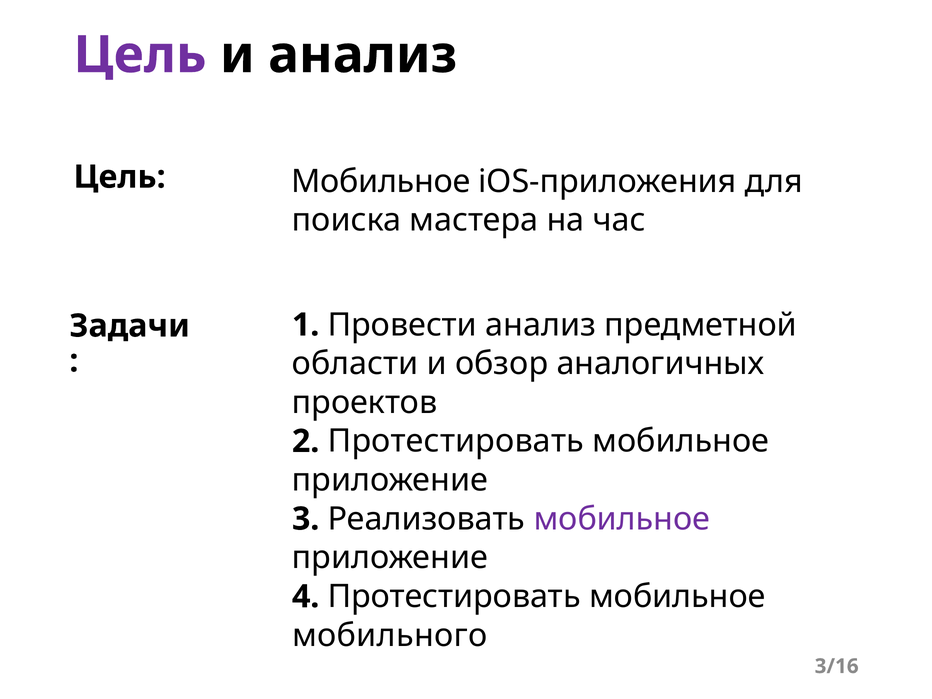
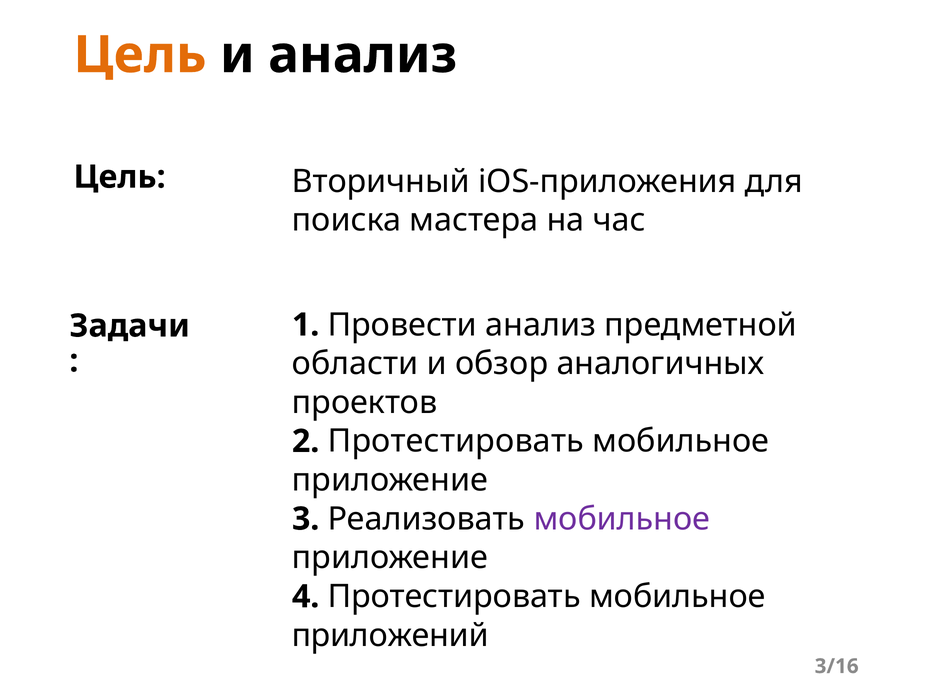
Цель colour: purple -> orange (140, 55)
Мобильное: Мобильное -> Вторичный (381, 181)
мобильного: мобильного -> приложений (390, 635)
